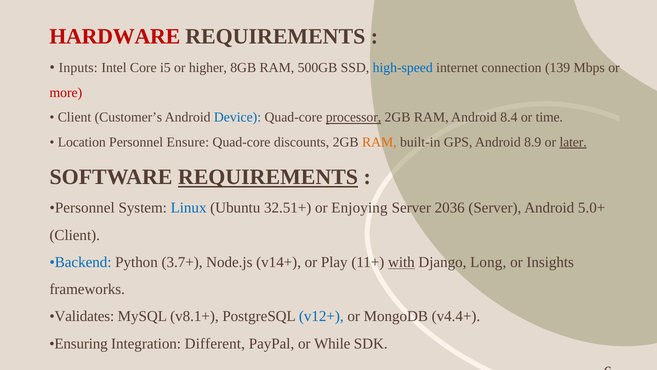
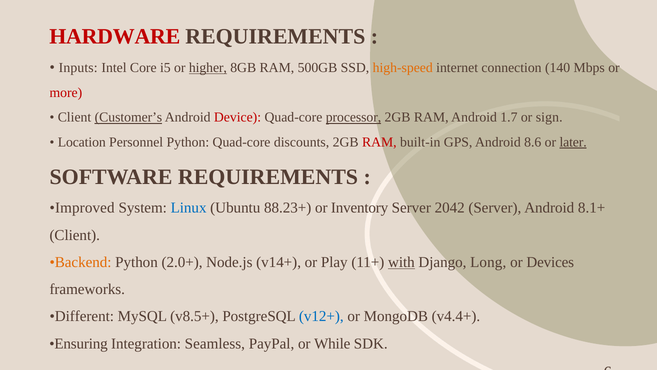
higher underline: none -> present (208, 68)
high-speed colour: blue -> orange (403, 68)
139: 139 -> 140 (558, 68)
Customer’s underline: none -> present (128, 117)
Device colour: blue -> red (238, 117)
8.4: 8.4 -> 1.7 (509, 117)
time: time -> sign (549, 117)
Personnel Ensure: Ensure -> Python (188, 142)
RAM colour: orange -> red (379, 142)
8.9: 8.9 -> 8.6 (533, 142)
REQUIREMENTS underline: present -> none (268, 177)
Personnel: Personnel -> Improved (82, 208)
32.51+: 32.51+ -> 88.23+ (288, 208)
Enjoying: Enjoying -> Inventory (360, 208)
2036: 2036 -> 2042 (450, 208)
5.0+: 5.0+ -> 8.1+ (592, 208)
Backend colour: blue -> orange (81, 262)
3.7+: 3.7+ -> 2.0+ (182, 262)
Insights: Insights -> Devices (550, 262)
Validates: Validates -> Different (82, 316)
v8.1+: v8.1+ -> v8.5+ (194, 316)
Different: Different -> Seamless (215, 343)
